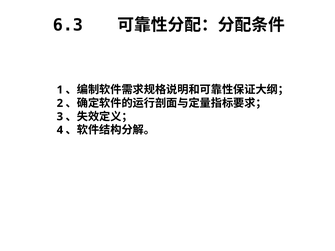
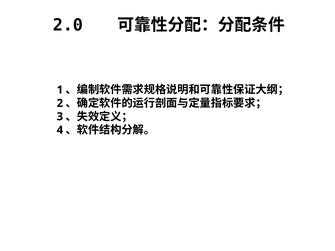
6.3: 6.3 -> 2.0 (68, 25)
